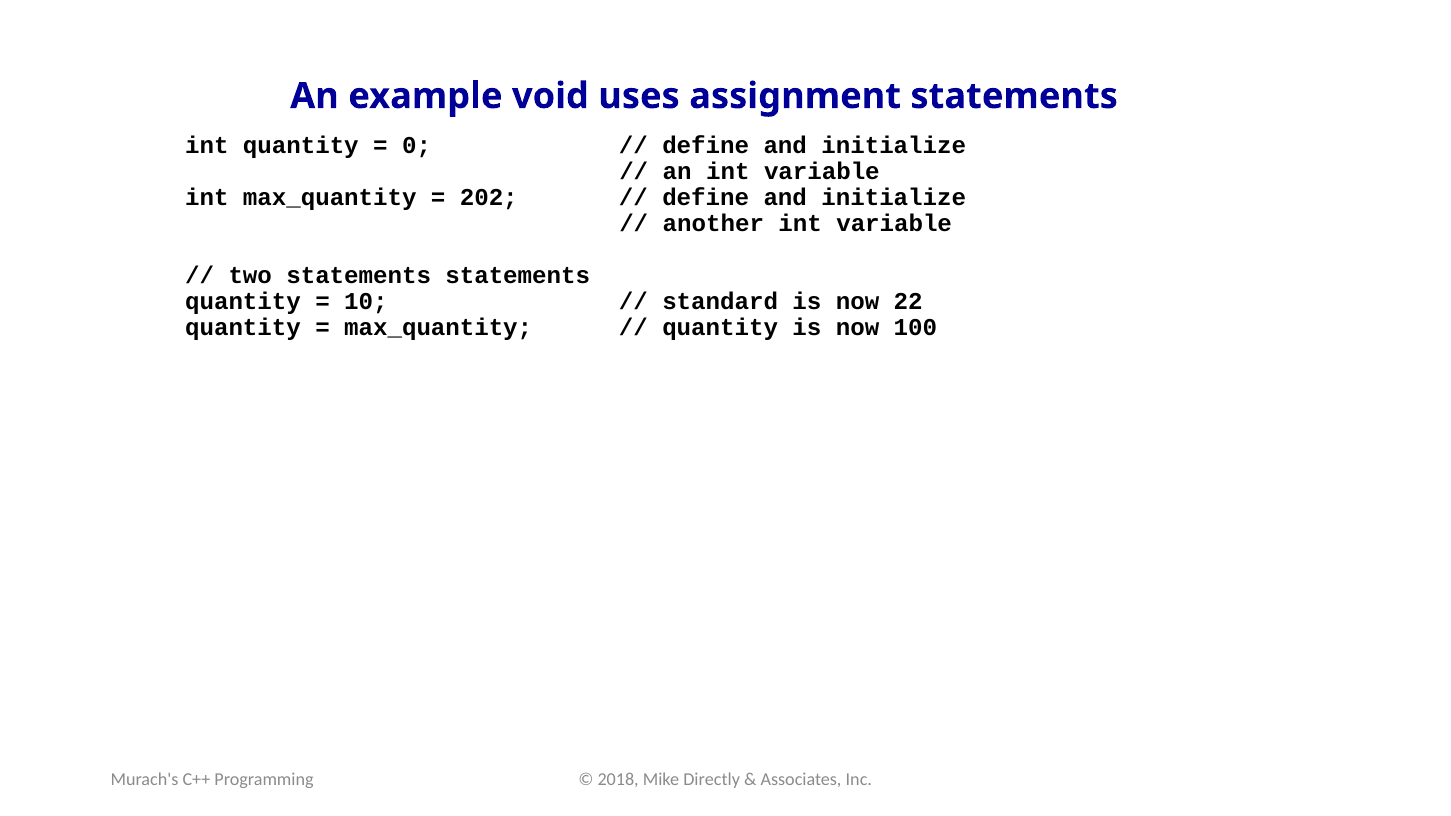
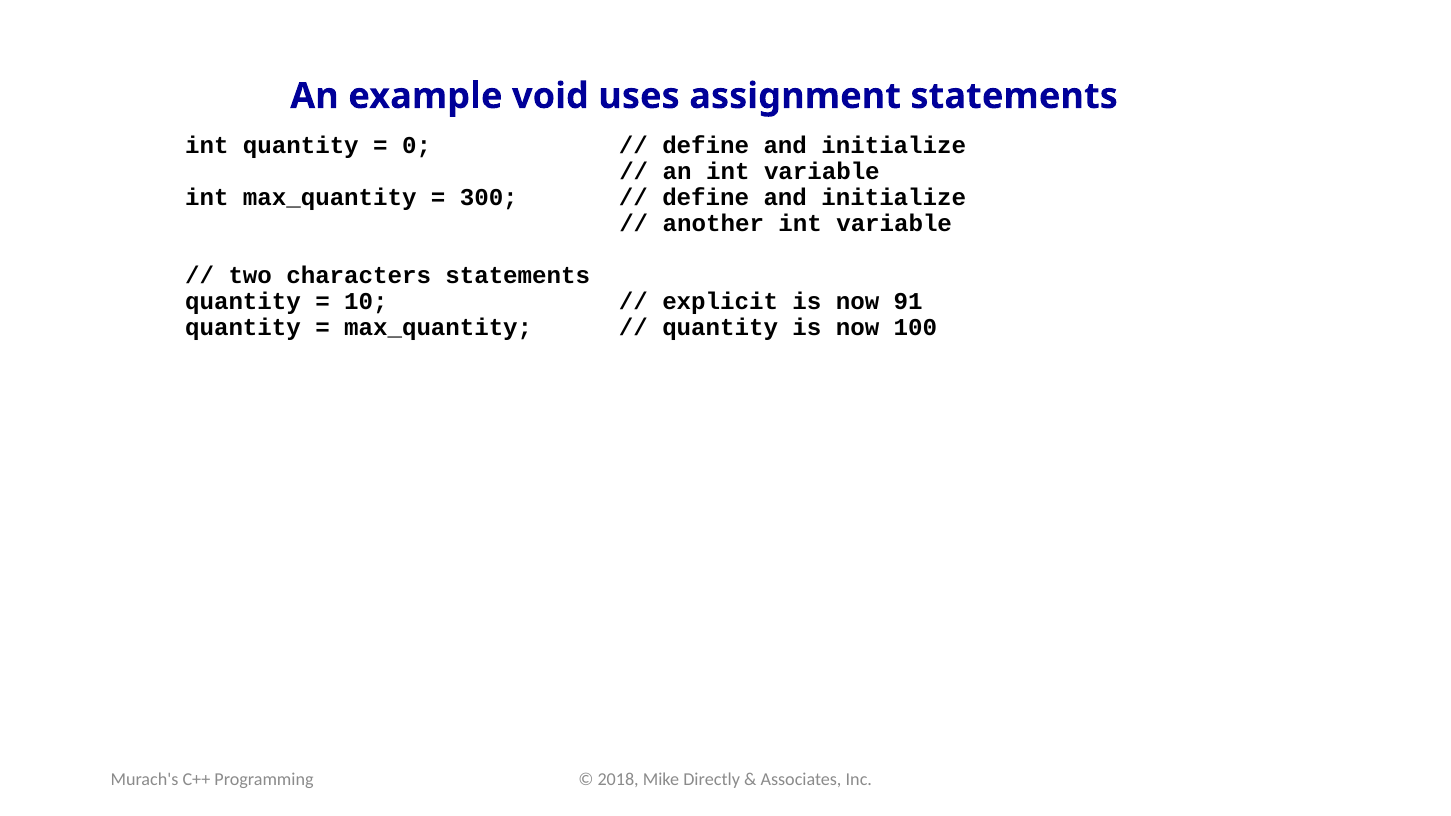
202: 202 -> 300 (489, 197)
two statements: statements -> characters (359, 276)
standard: standard -> explicit (720, 302)
22: 22 -> 91 (908, 302)
